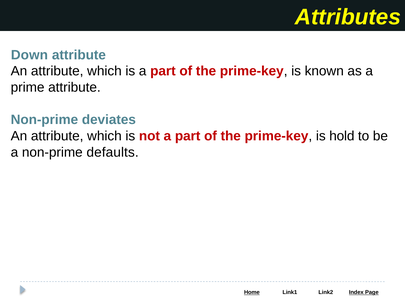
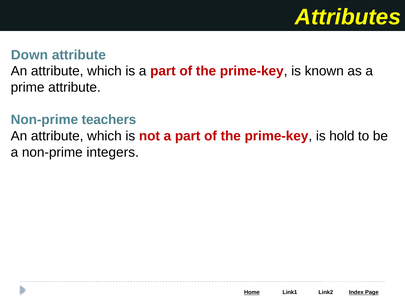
deviates: deviates -> teachers (109, 120)
defaults: defaults -> integers (113, 152)
